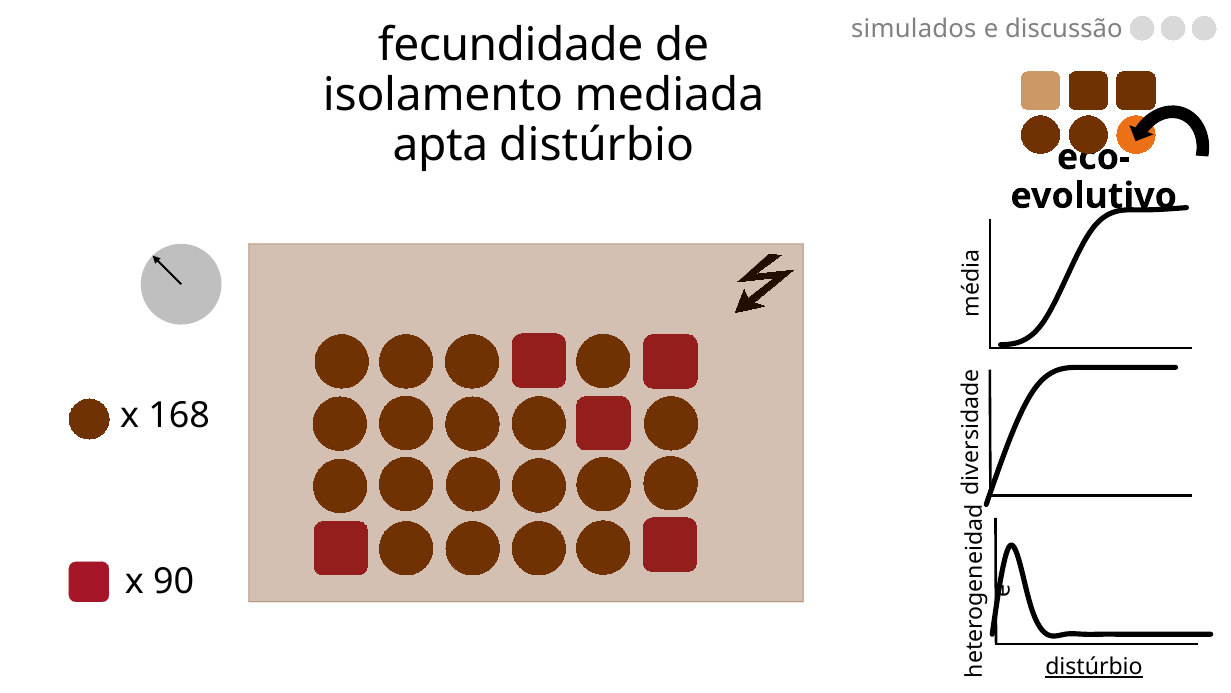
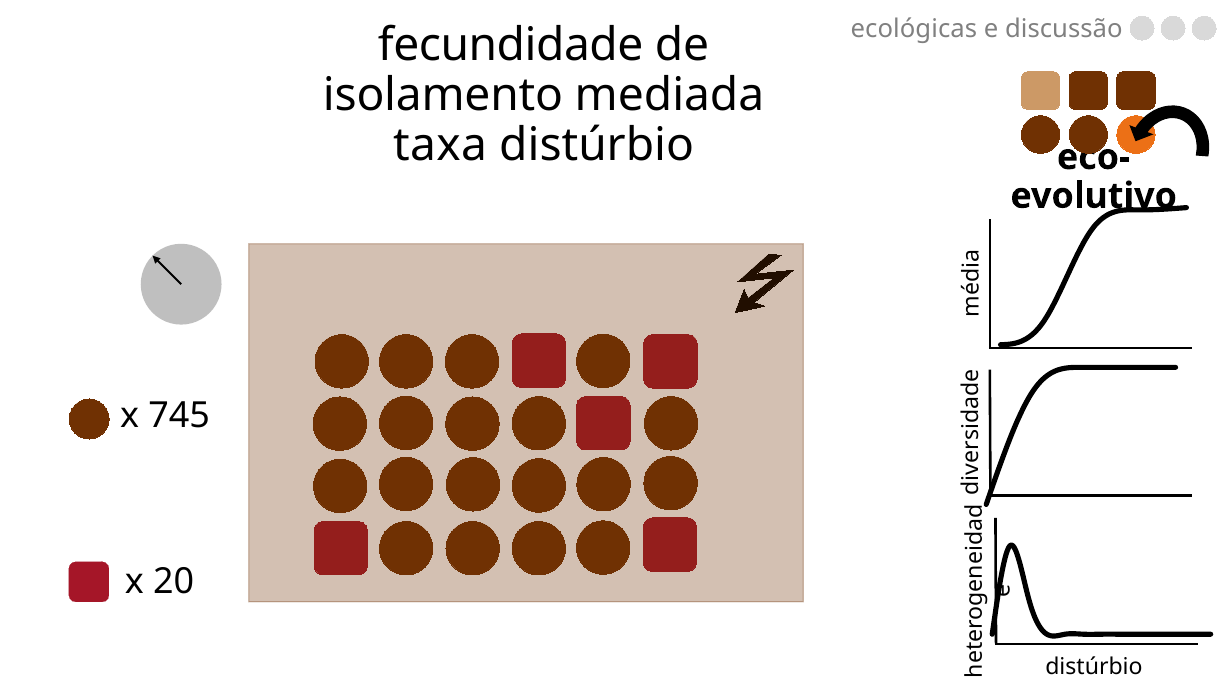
simulados: simulados -> ecológicas (914, 29)
apta: apta -> taxa (440, 145)
168: 168 -> 745 (179, 415)
90: 90 -> 20 (174, 581)
distúrbio underline: present -> none (1094, 667)
